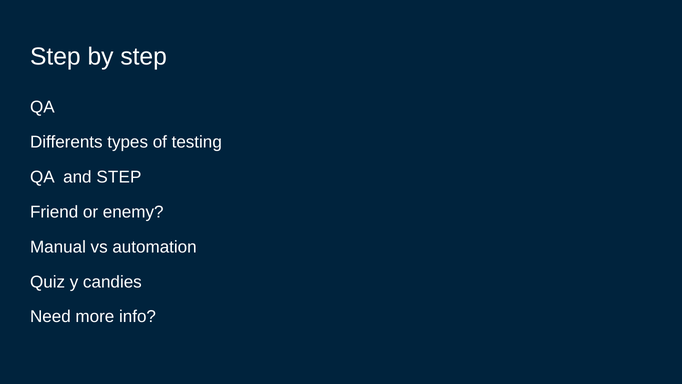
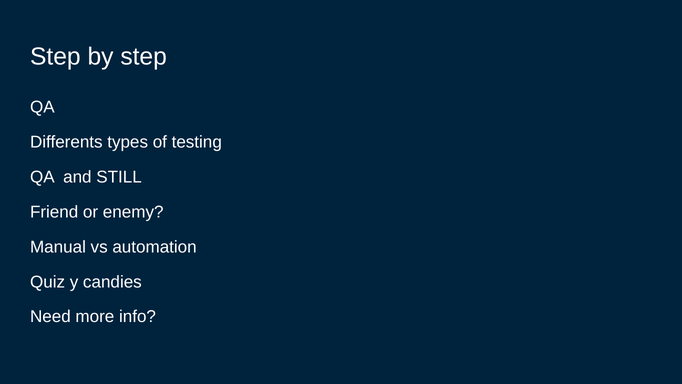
and STEP: STEP -> STILL (119, 177)
